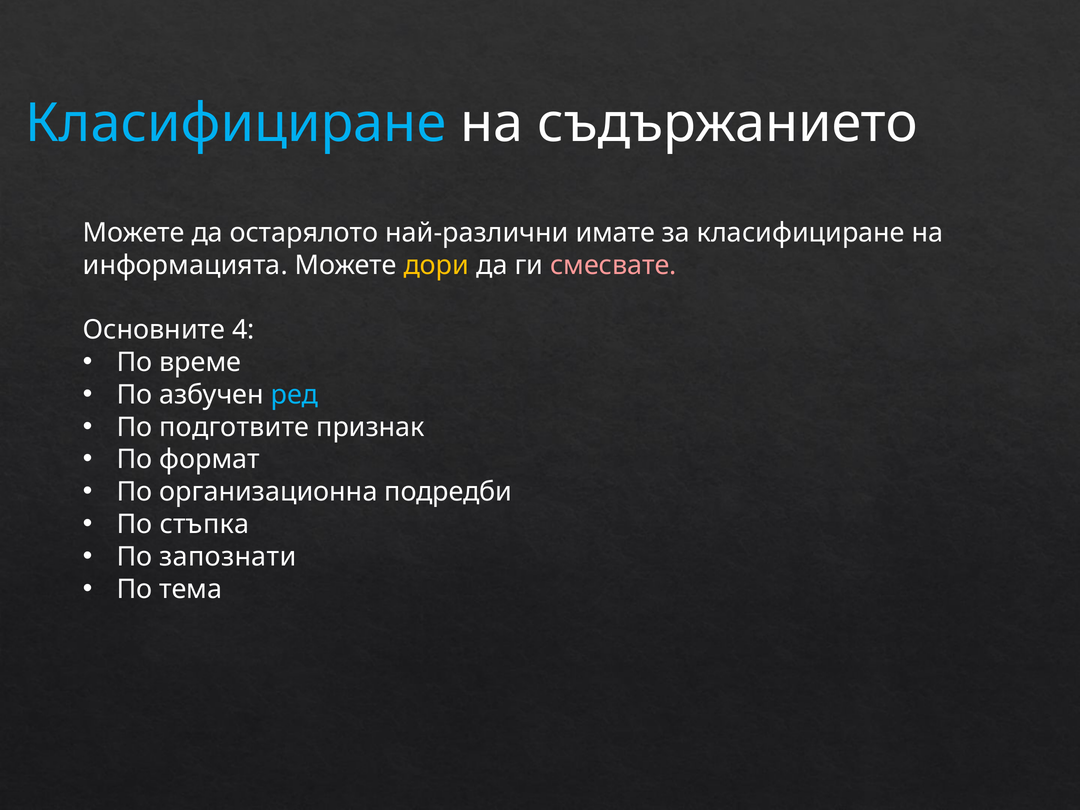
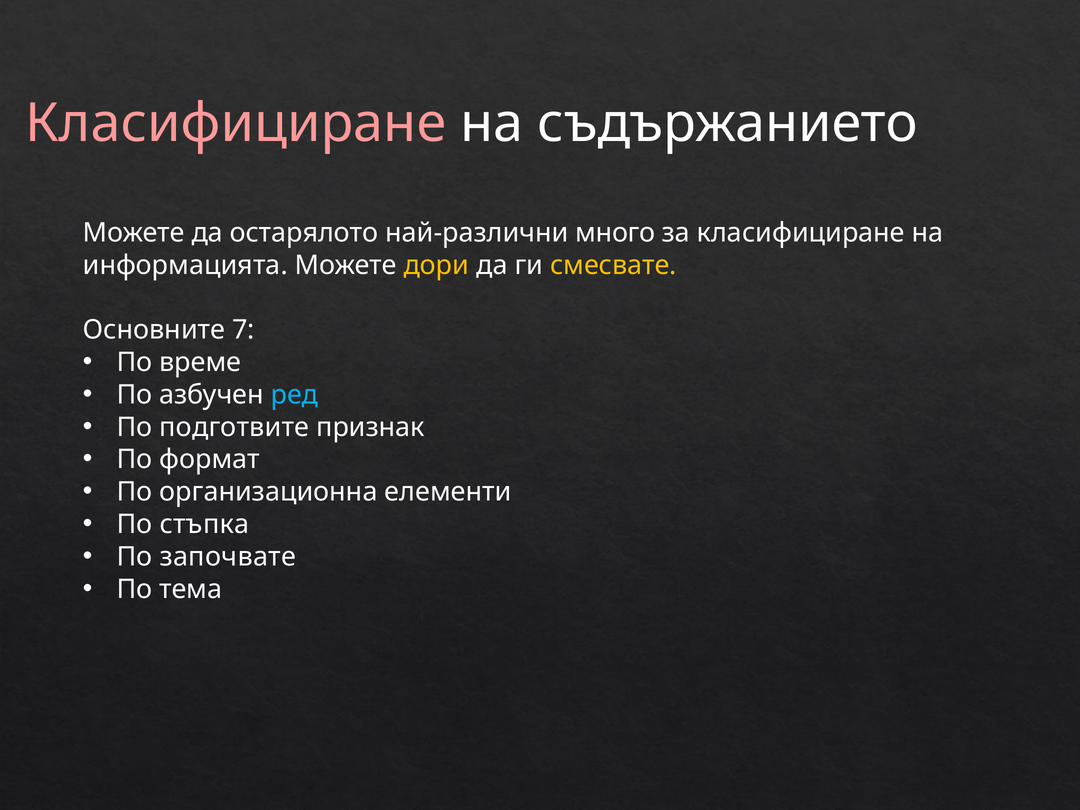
Класифициране colour: light blue -> pink (236, 123)
имате: имате -> много (615, 233)
смесвате colour: pink -> yellow (613, 265)
4: 4 -> 7 (243, 330)
подредби: подредби -> елементи (448, 492)
запознати: запознати -> започвате (228, 557)
